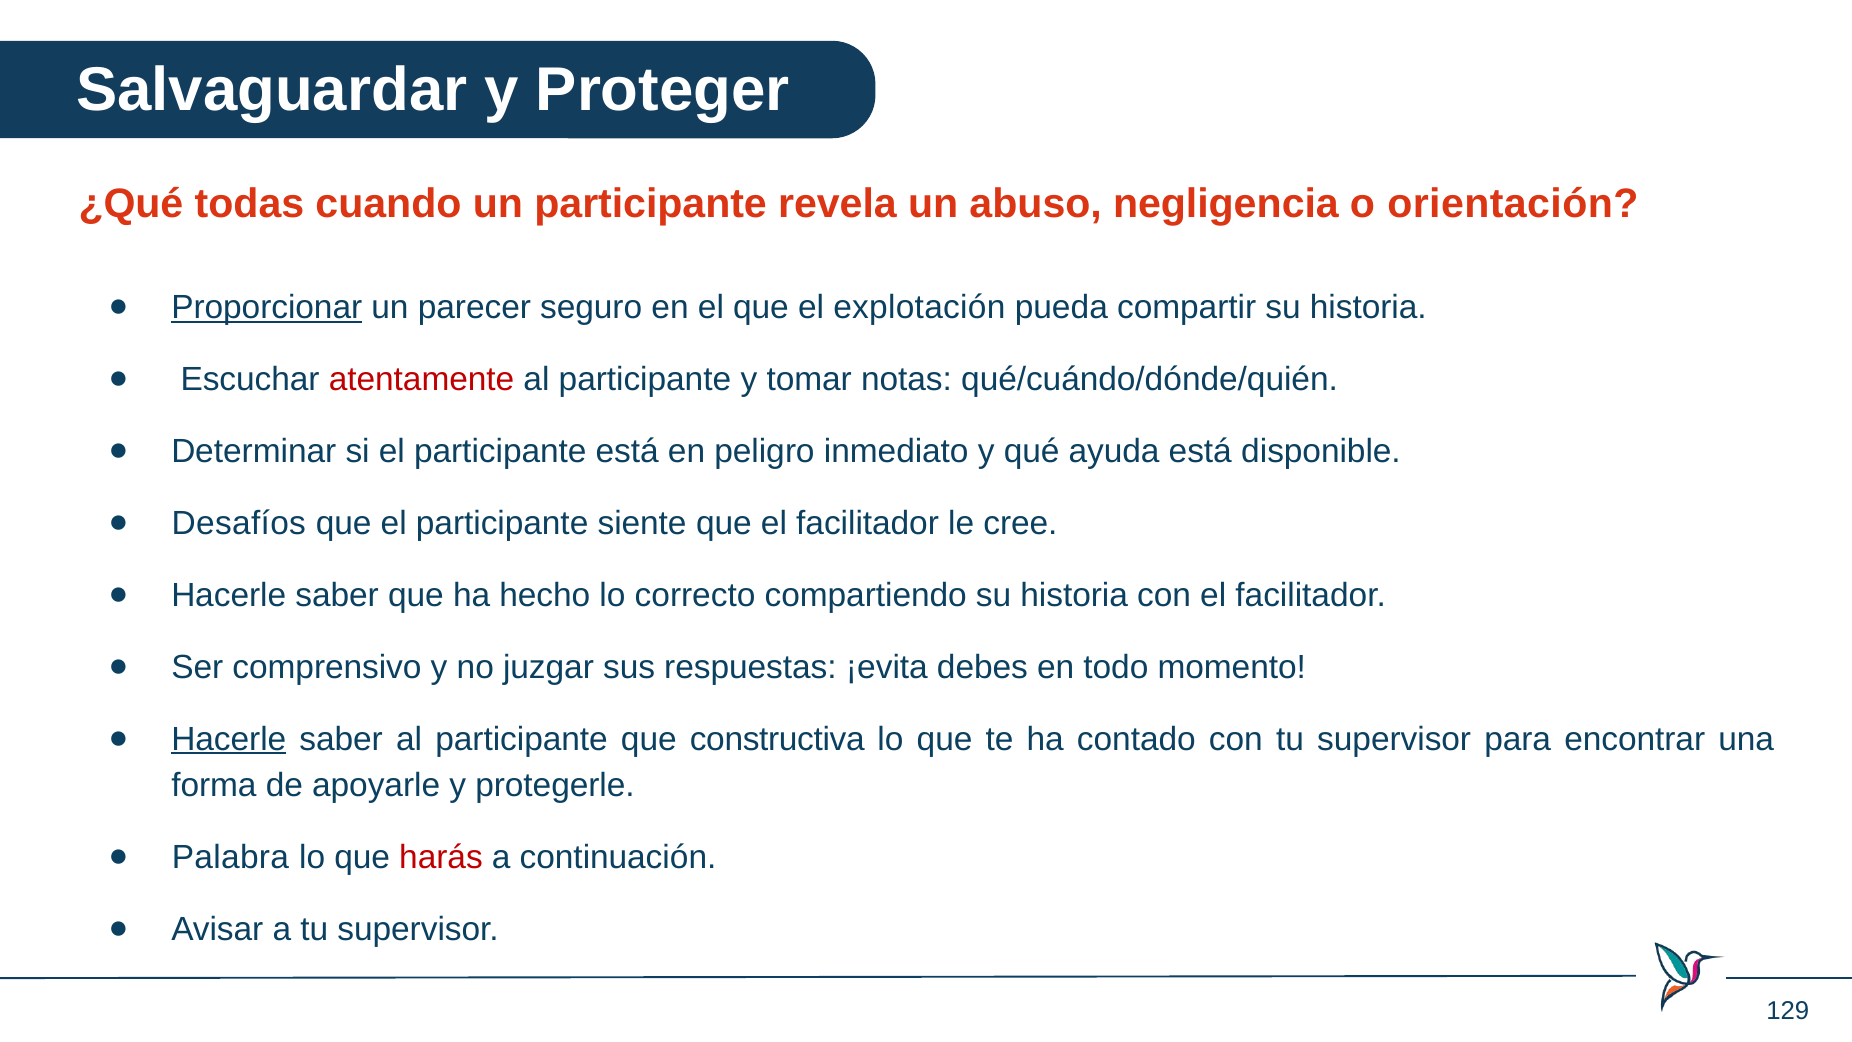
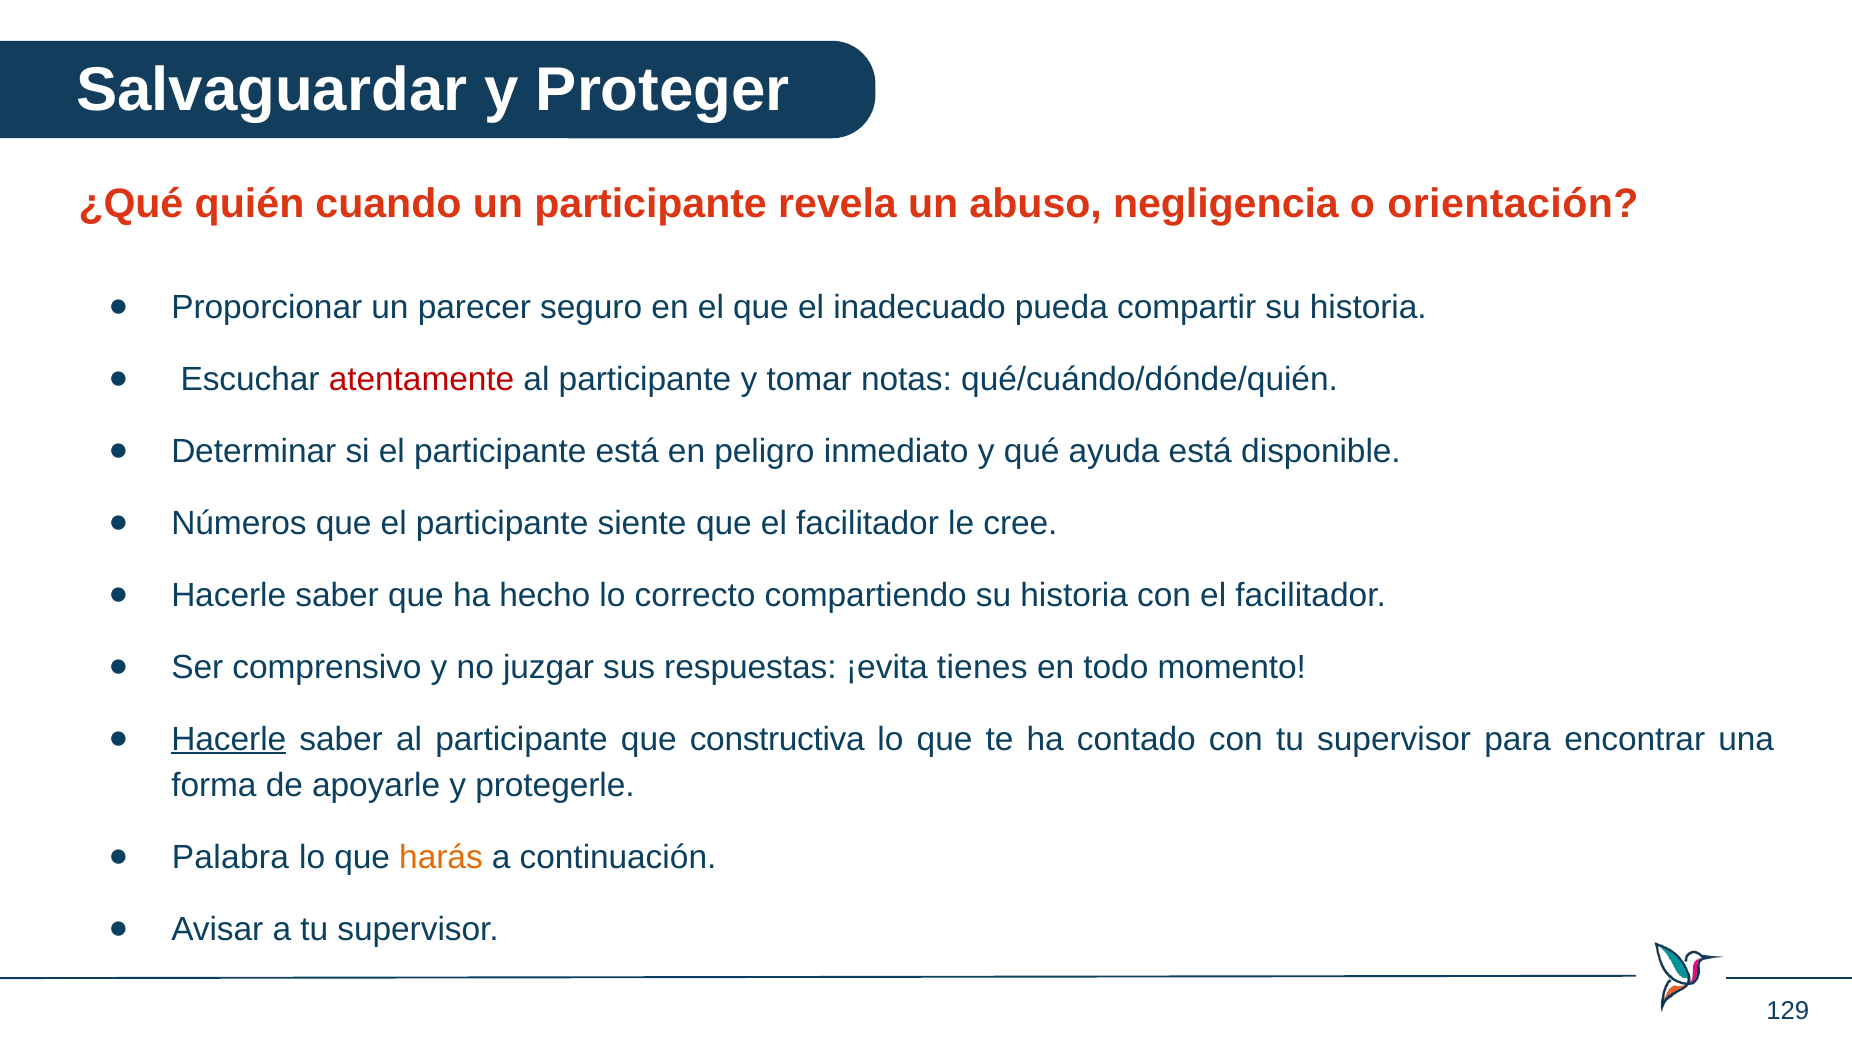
todas: todas -> quién (249, 204)
Proporcionar underline: present -> none (267, 308)
explotación: explotación -> inadecuado (920, 308)
Desafíos: Desafíos -> Números (239, 523)
debes: debes -> tienes (982, 667)
harás colour: red -> orange (441, 857)
